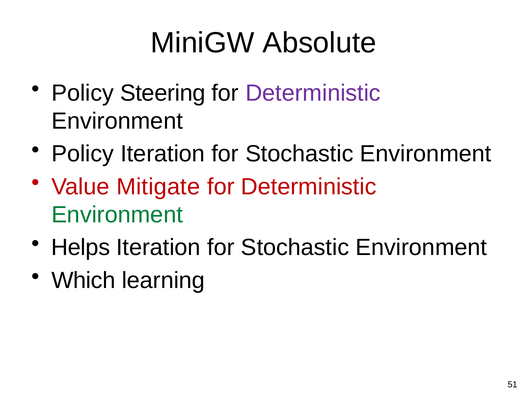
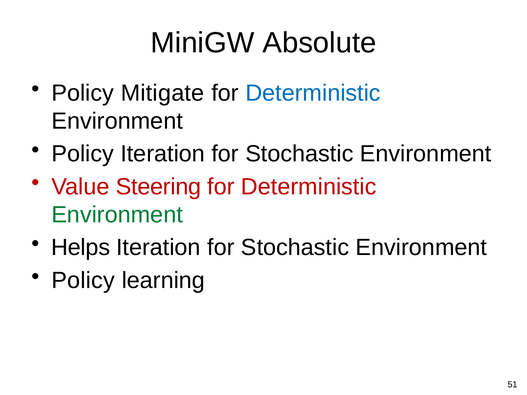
Steering: Steering -> Mitigate (163, 93)
Deterministic colour: purple -> blue (313, 93)
Mitigate: Mitigate -> Steering (159, 187)
Which: Which -> Policy (83, 281)
